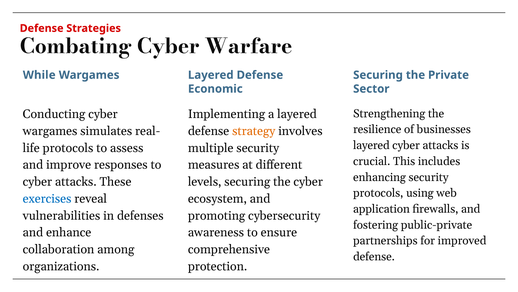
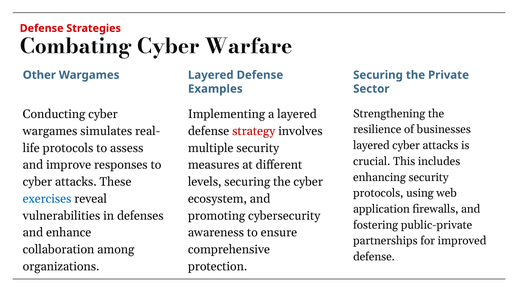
While: While -> Other (39, 75)
Economic: Economic -> Examples (215, 89)
strategy colour: orange -> red (254, 131)
